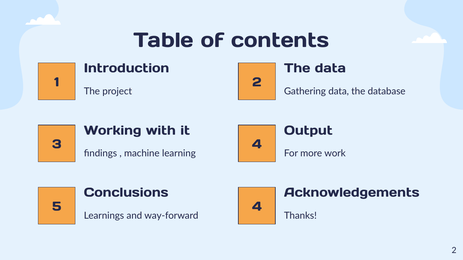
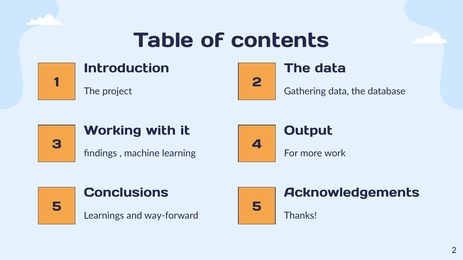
5 4: 4 -> 5 (257, 207)
